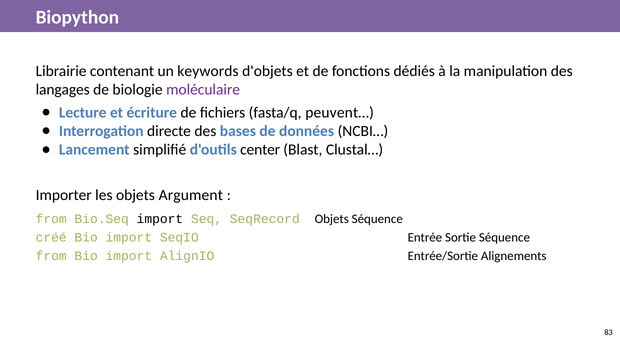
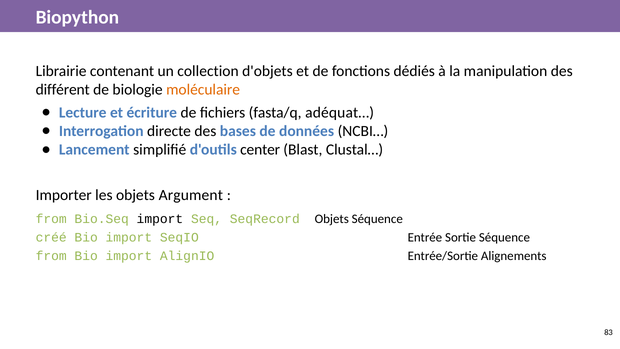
keywords: keywords -> collection (208, 71)
langages: langages -> différent (63, 90)
moléculaire colour: purple -> orange (203, 90)
peuvent…: peuvent… -> adéquat… (340, 113)
